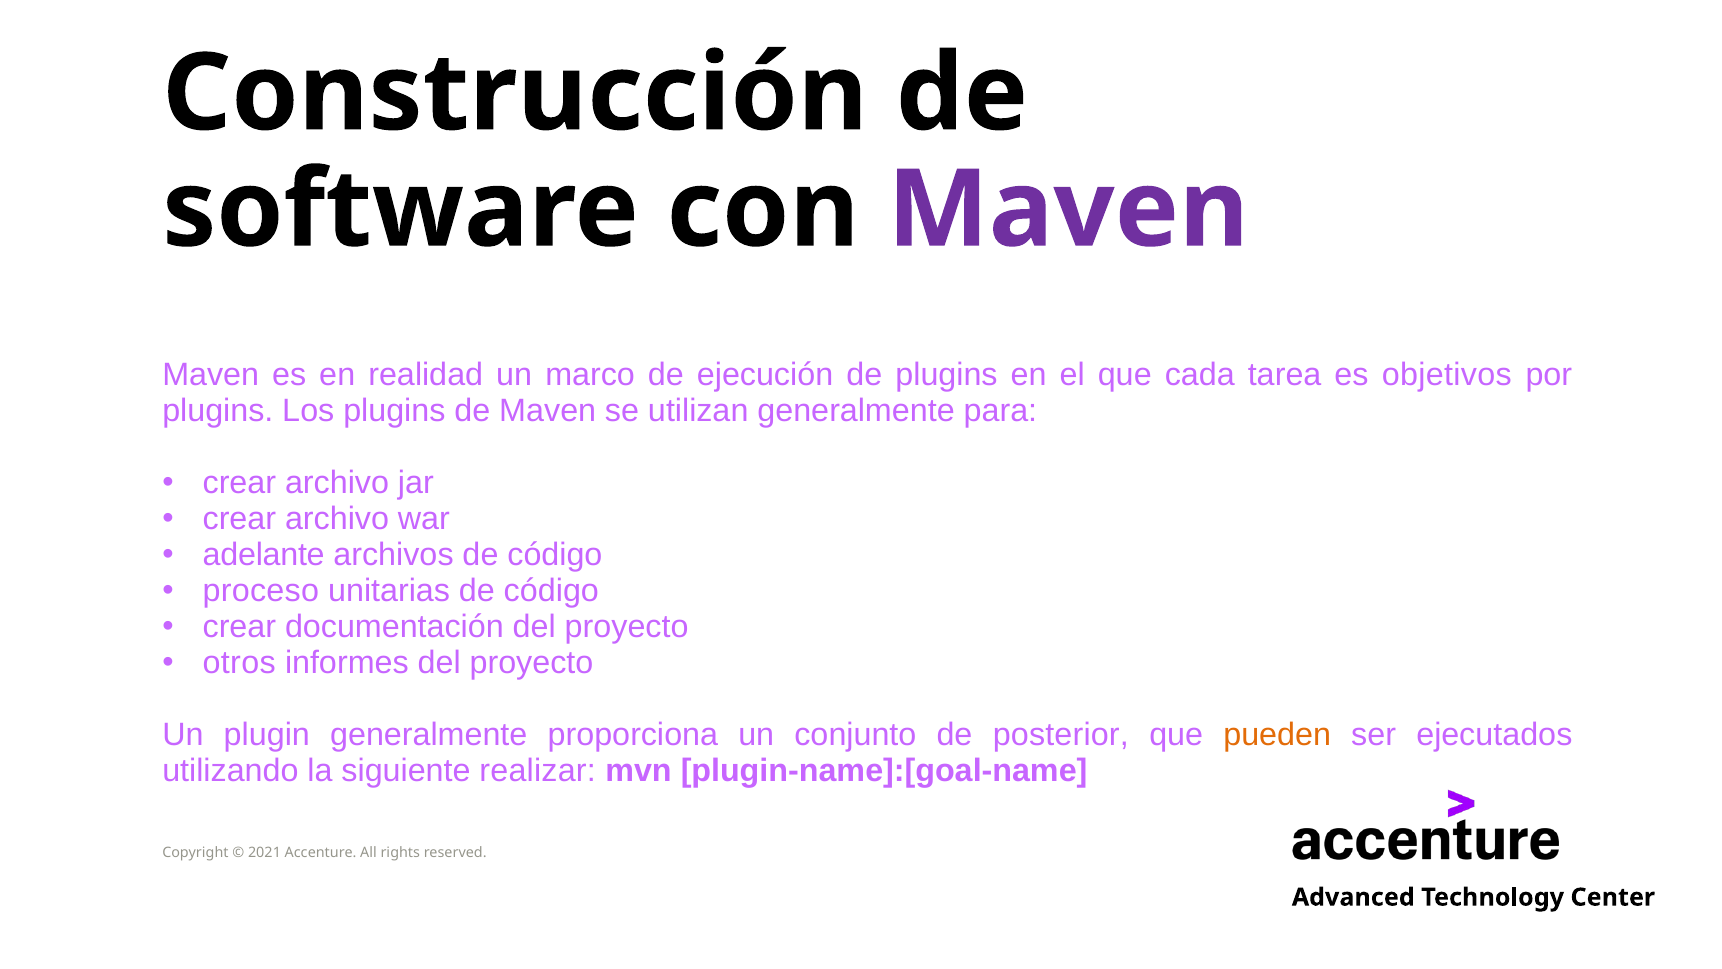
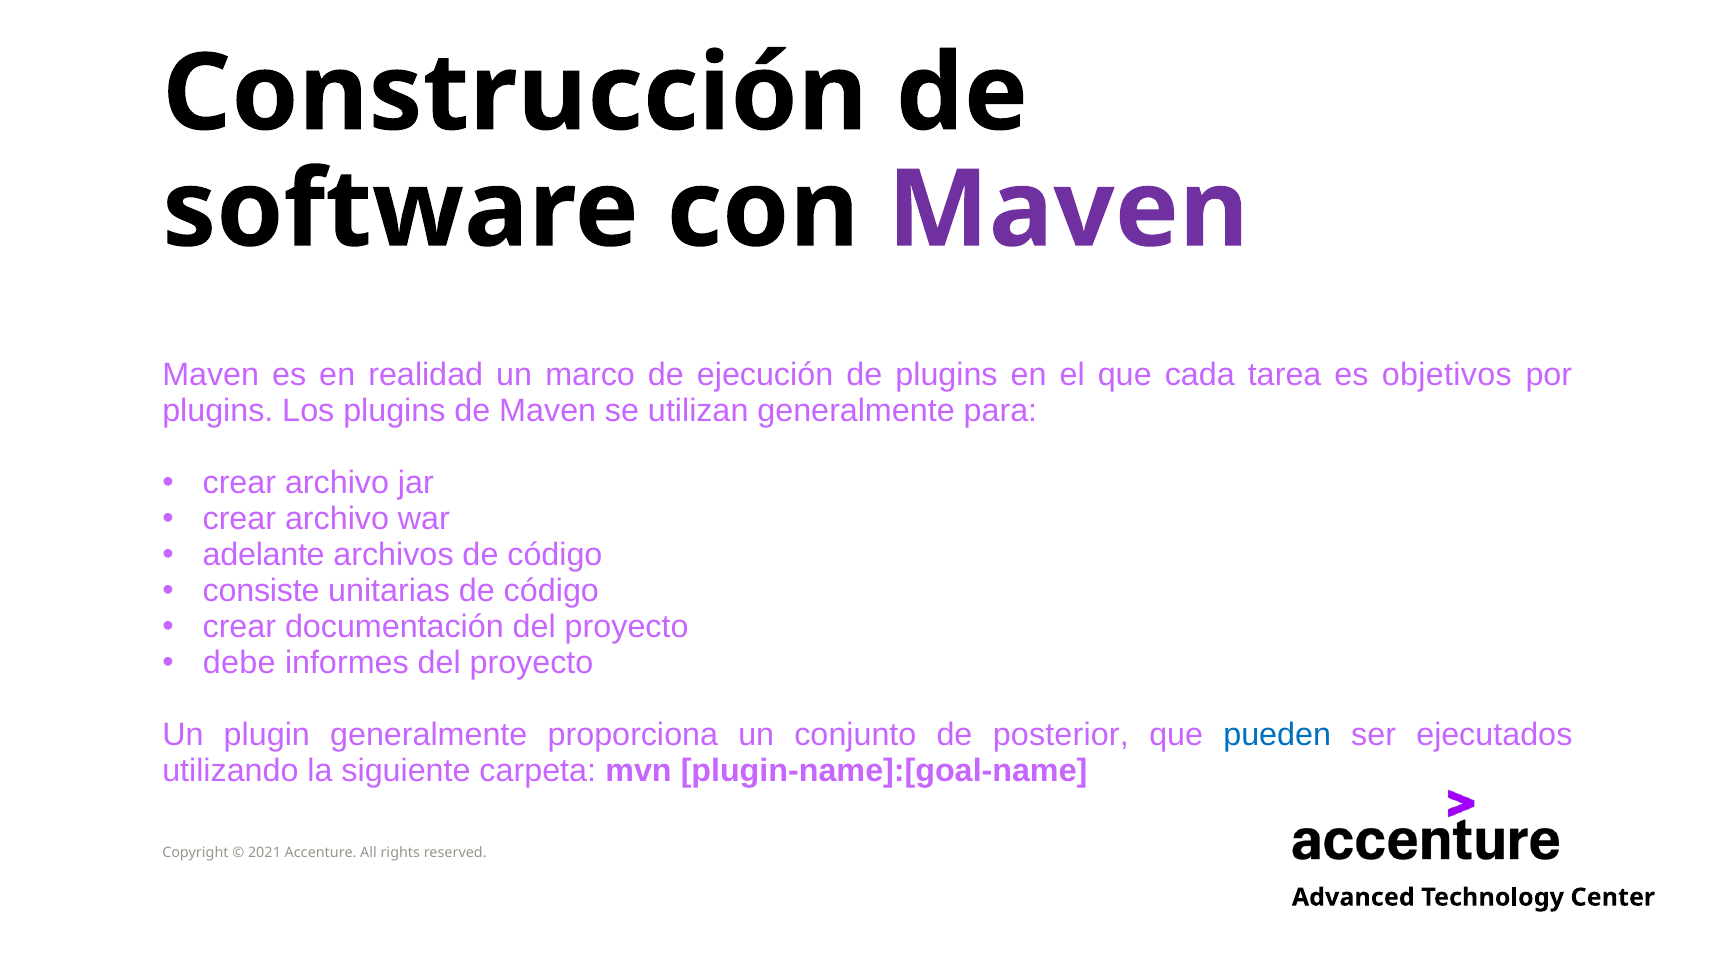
proceso: proceso -> consiste (261, 591)
otros: otros -> debe (239, 663)
pueden colour: orange -> blue (1277, 735)
realizar: realizar -> carpeta (538, 771)
